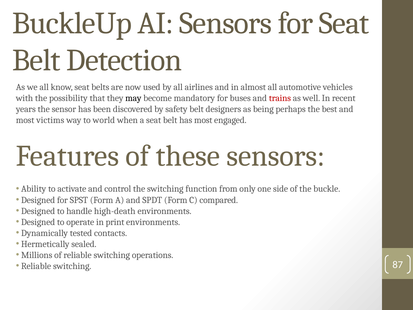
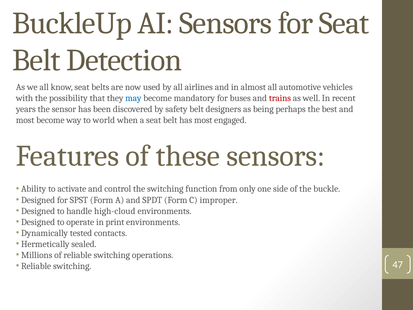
may colour: black -> blue (133, 98)
most victims: victims -> become (50, 120)
compared: compared -> improper (219, 200)
high-death: high-death -> high-cloud (115, 211)
87: 87 -> 47 (398, 265)
